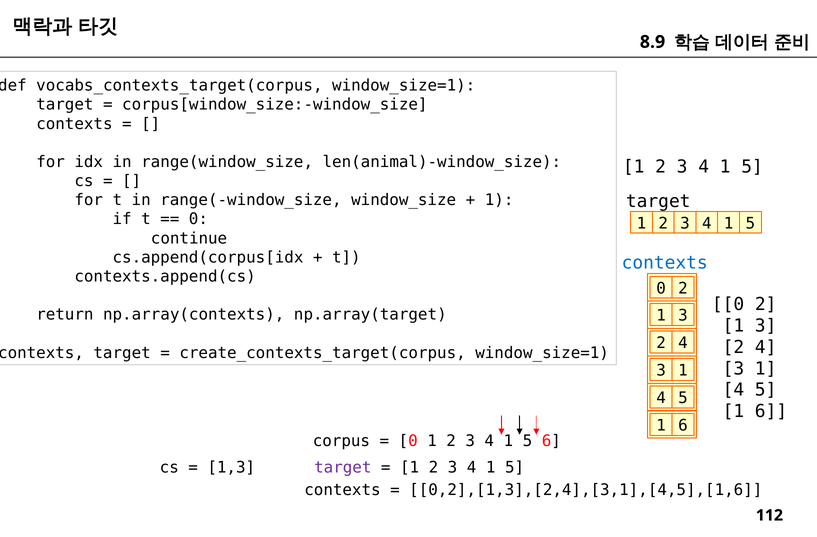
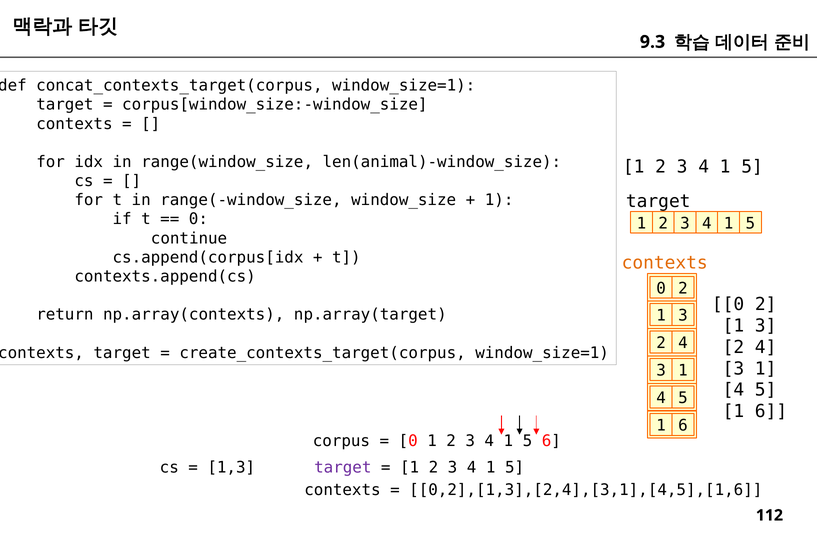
8.9: 8.9 -> 9.3 (652, 42)
vocabs_contexts_target(corpus: vocabs_contexts_target(corpus -> concat_contexts_target(corpus (179, 86)
contexts colour: blue -> orange (665, 263)
